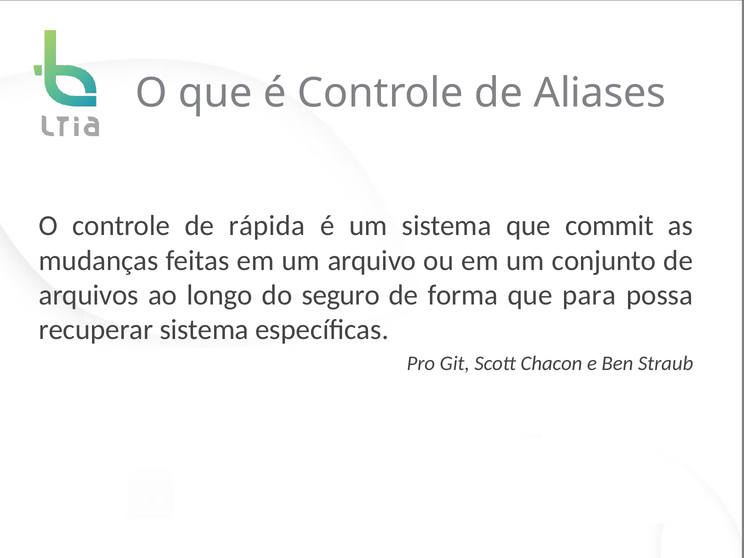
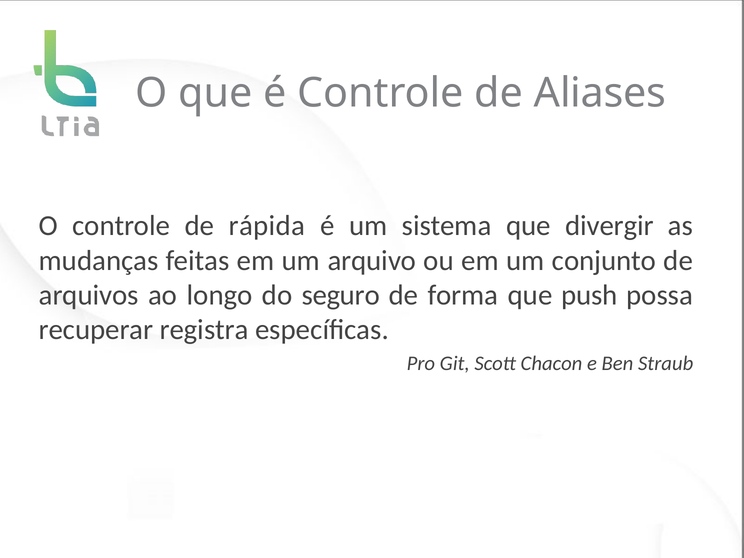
commit: commit -> divergir (609, 226)
para: para -> push (589, 295)
recuperar sistema: sistema -> registra (204, 330)
